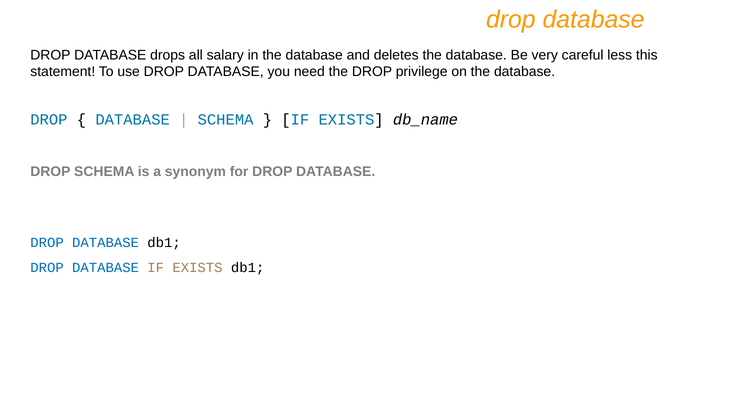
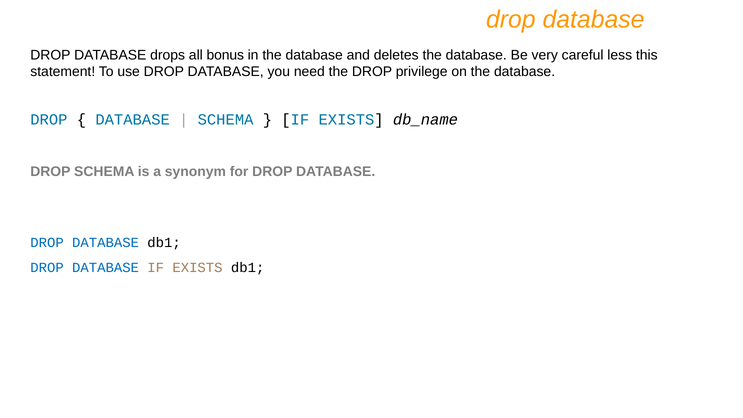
salary: salary -> bonus (225, 55)
